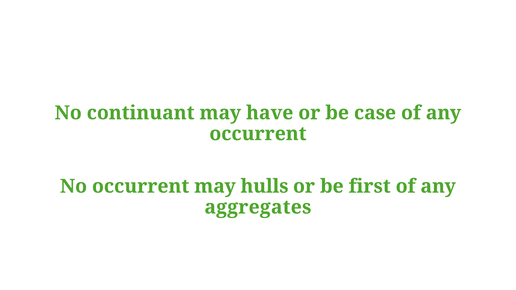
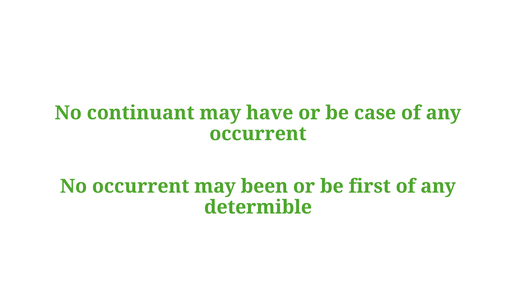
hulls: hulls -> been (264, 186)
aggregates: aggregates -> determible (258, 207)
